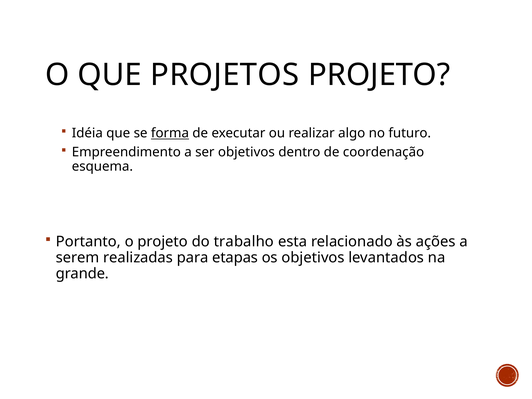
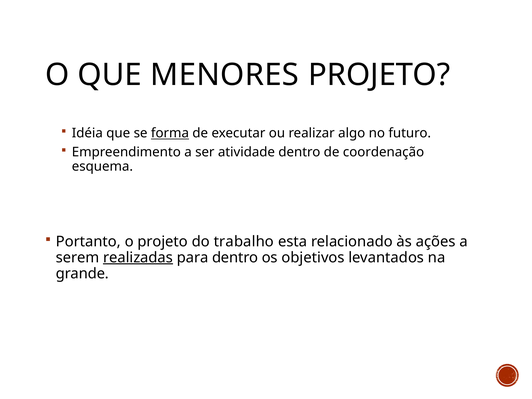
PROJETOS: PROJETOS -> MENORES (225, 75)
ser objetivos: objetivos -> atividade (246, 152)
realizadas underline: none -> present (138, 258)
para etapas: etapas -> dentro (235, 258)
